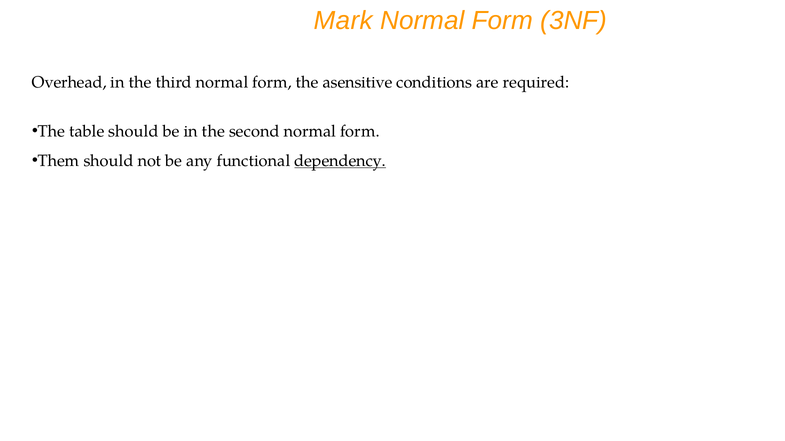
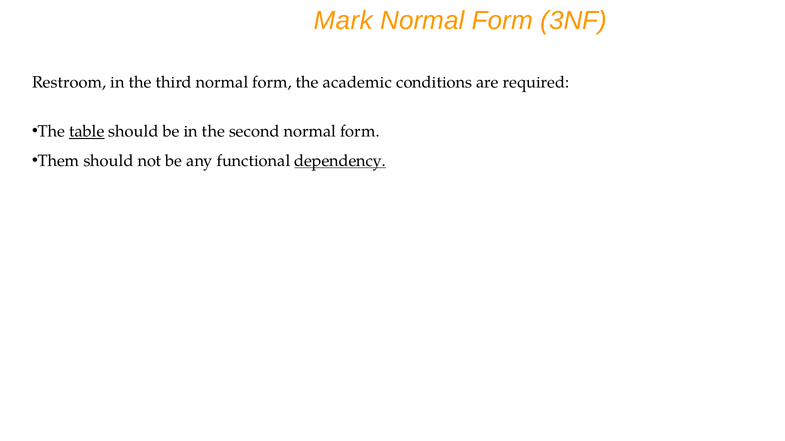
Overhead: Overhead -> Restroom (69, 82)
asensitive: asensitive -> academic (357, 82)
table underline: none -> present (87, 131)
